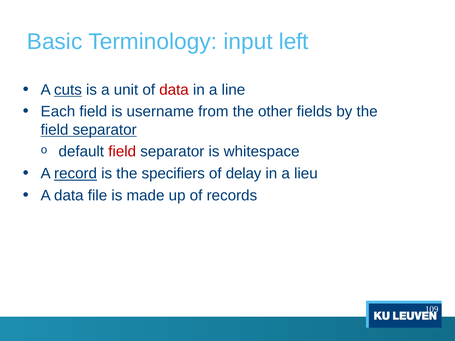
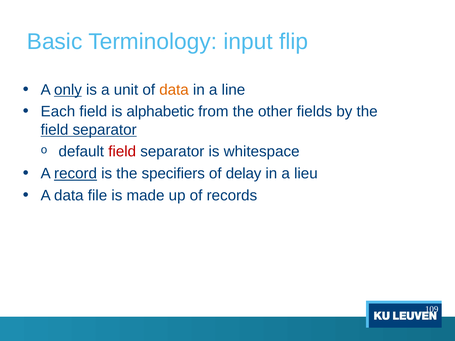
left: left -> flip (294, 42)
cuts: cuts -> only (68, 90)
data colour: red -> orange (174, 90)
username: username -> alphabetic (160, 112)
